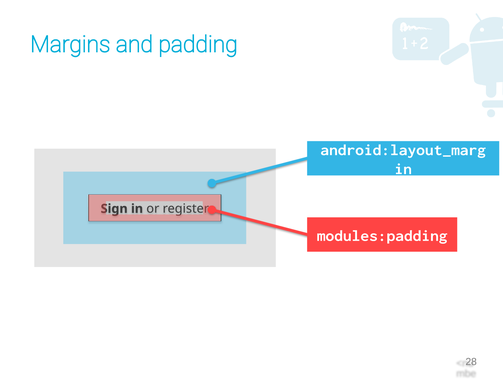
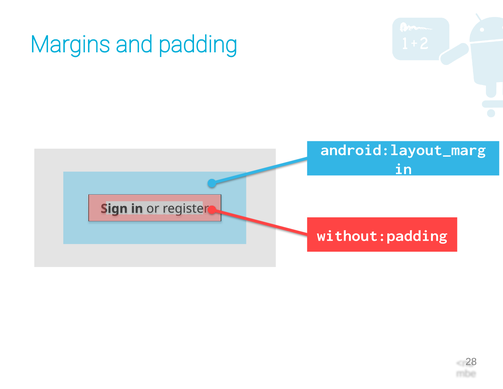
modules:padding: modules:padding -> without:padding (382, 235)
